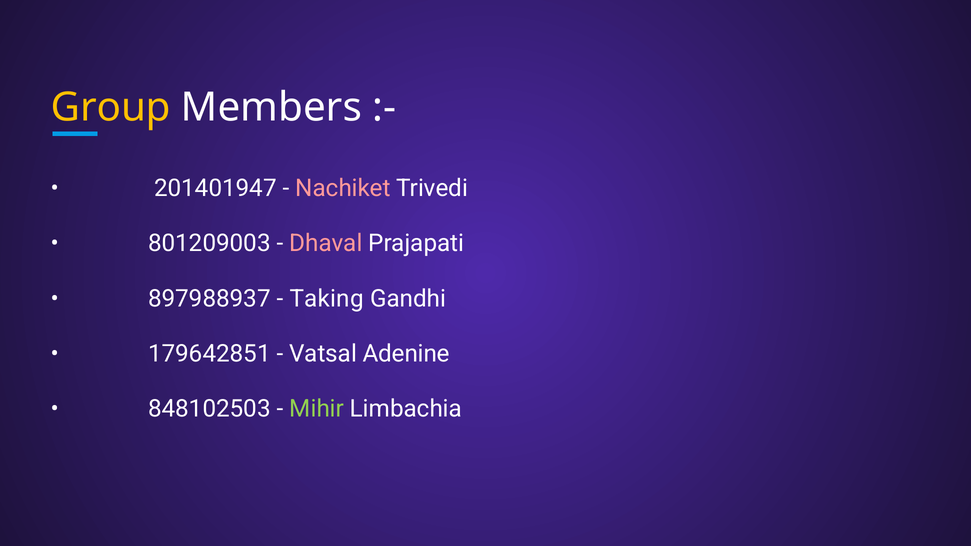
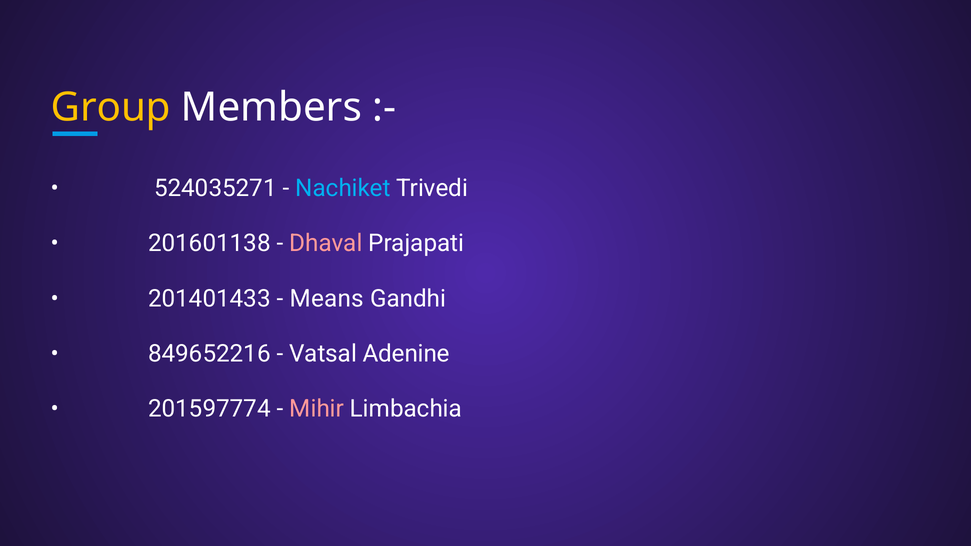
201401947: 201401947 -> 524035271 (215, 189)
Nachiket colour: pink -> light blue (343, 189)
801209003: 801209003 -> 201601138 (209, 244)
897988937: 897988937 -> 201401433 (209, 299)
Taking: Taking -> Means (327, 299)
179642851: 179642851 -> 849652216 (209, 354)
848102503: 848102503 -> 201597774 (209, 409)
Mihir colour: light green -> pink (317, 409)
